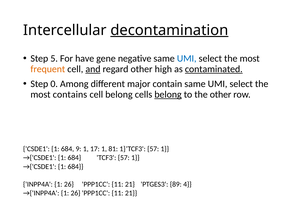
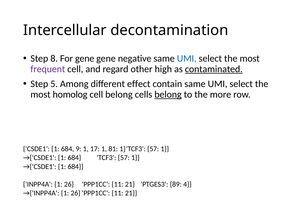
decontamination underline: present -> none (169, 30)
5: 5 -> 8 (54, 58)
For have: have -> gene (85, 58)
frequent colour: orange -> purple (48, 69)
and underline: present -> none (93, 69)
0: 0 -> 5 (54, 84)
major: major -> effect (139, 84)
contains: contains -> homolog (70, 94)
the other: other -> more (221, 94)
